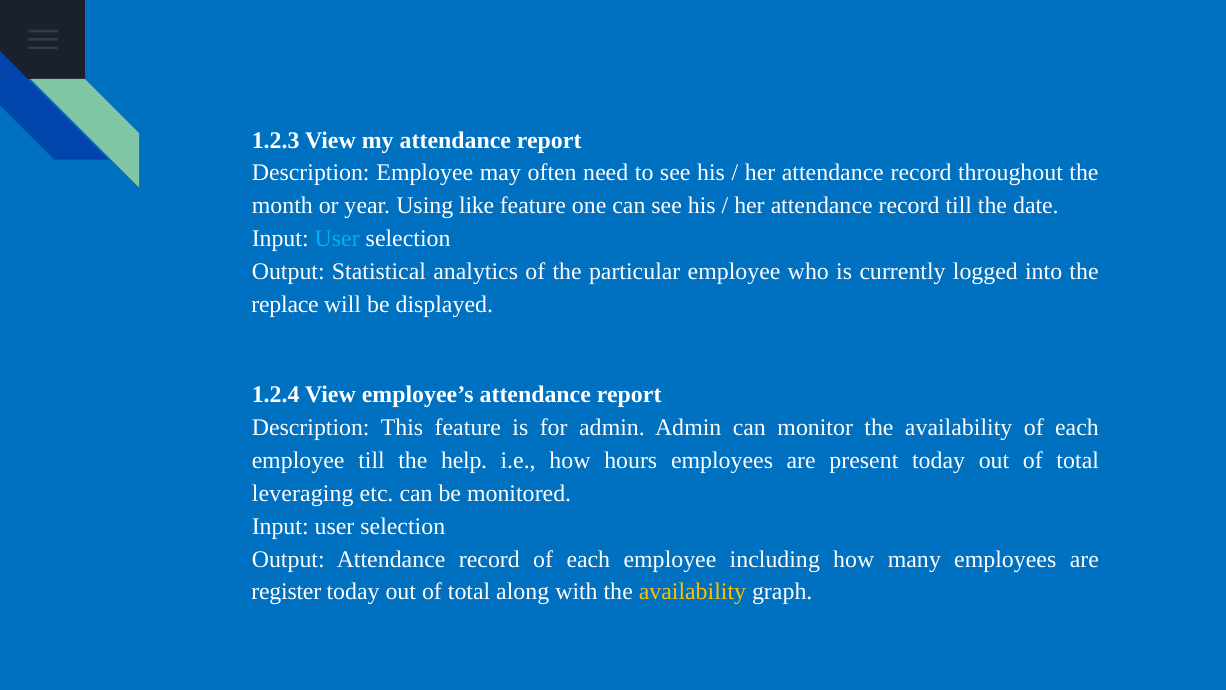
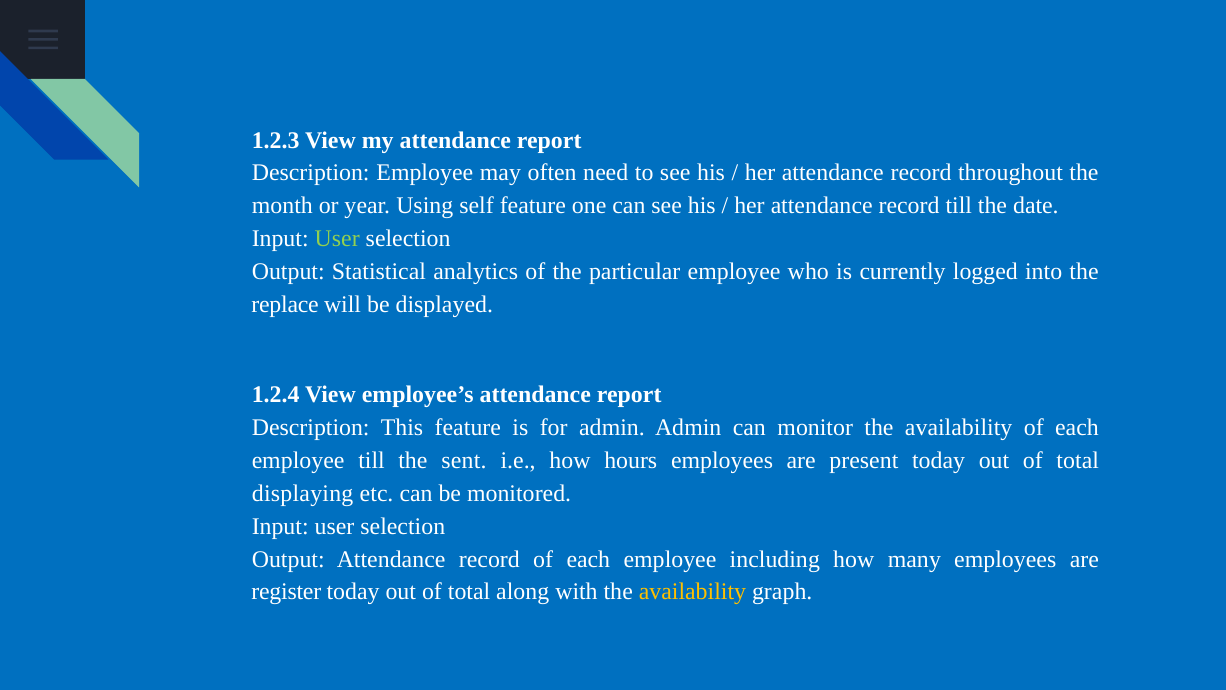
like: like -> self (477, 206)
User colour: light blue -> light green (337, 239)
help: help -> sent (464, 460)
leveraging: leveraging -> displaying (303, 493)
